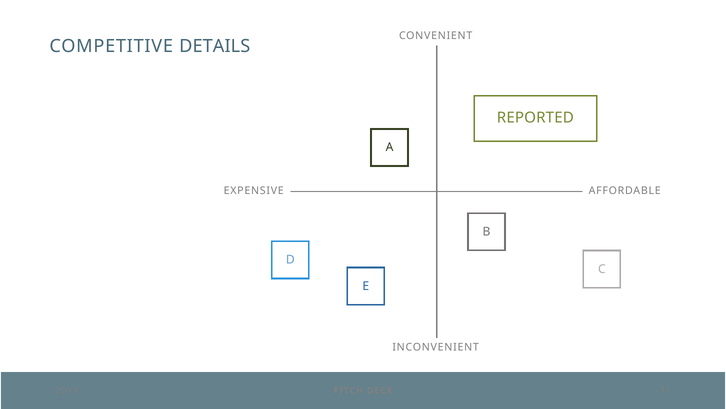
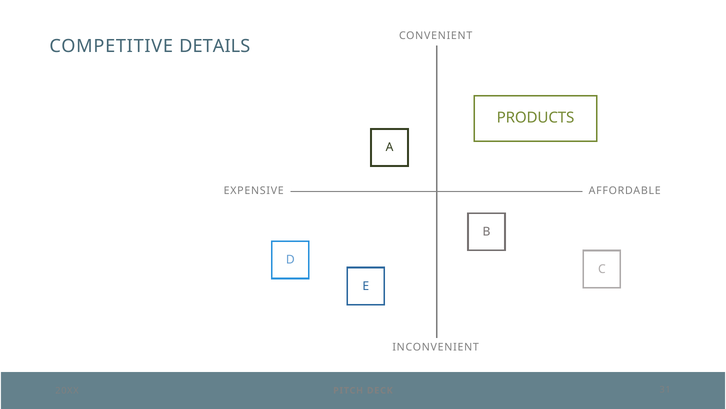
REPORTED: REPORTED -> PRODUCTS (536, 118)
